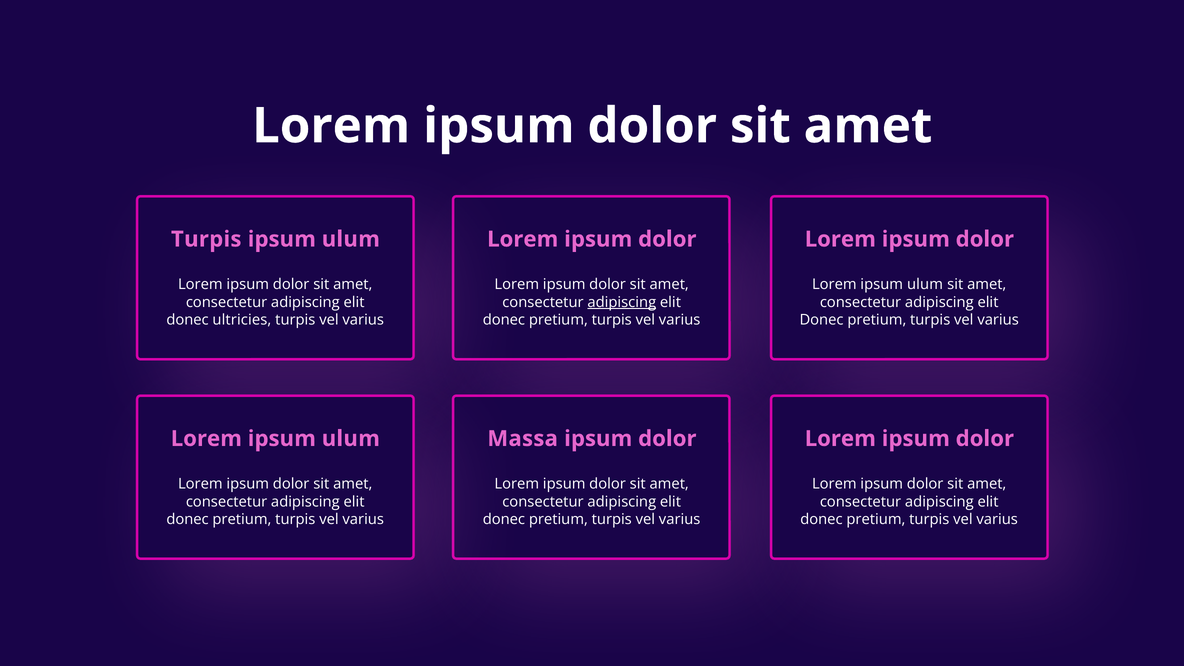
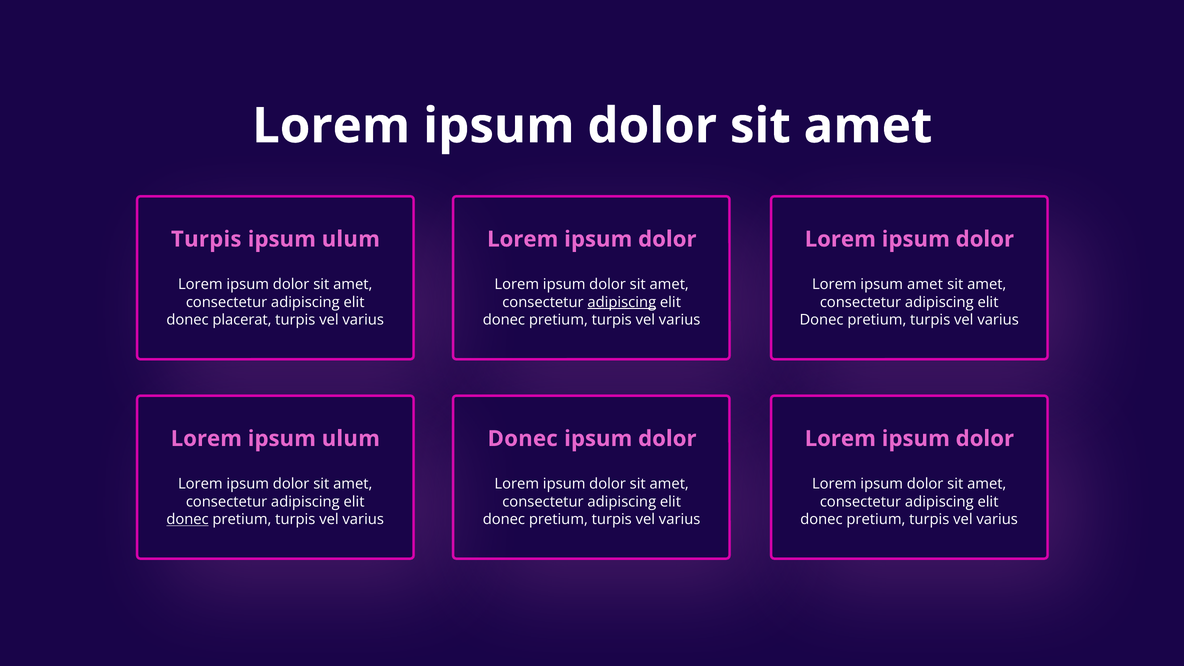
ulum: ulum -> amet (925, 284)
ultricies: ultricies -> placerat (242, 320)
Massa: Massa -> Donec (523, 439)
donec underline: none -> present (188, 519)
